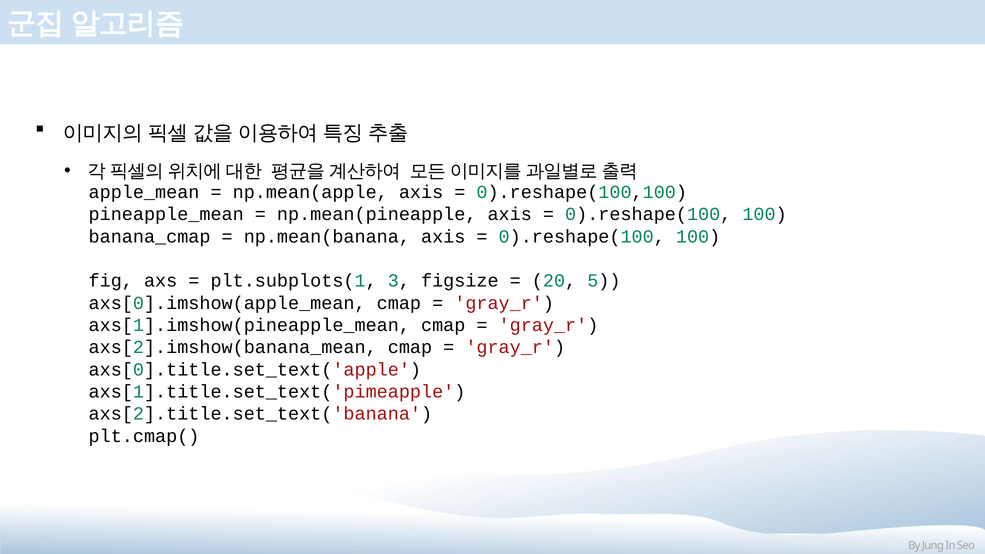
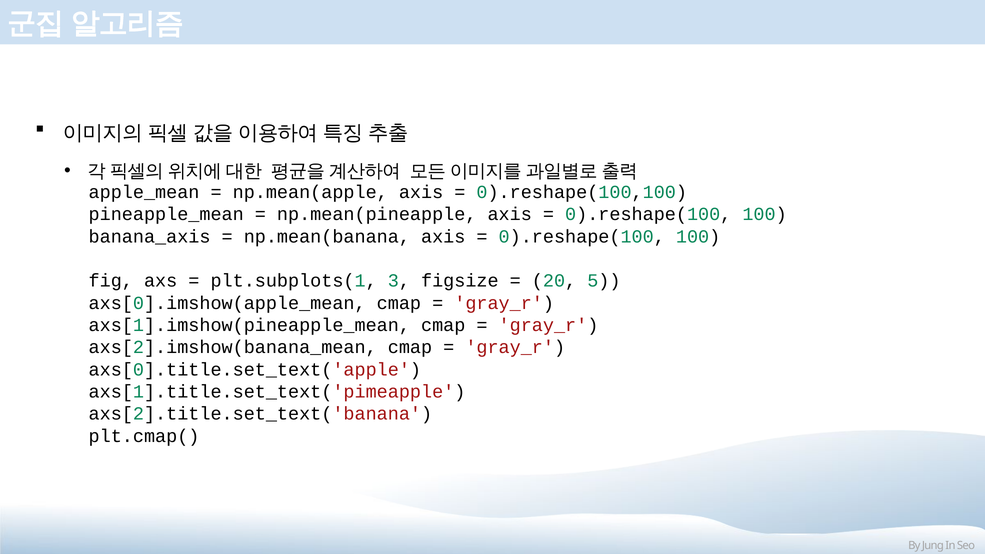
banana_cmap: banana_cmap -> banana_axis (150, 237)
